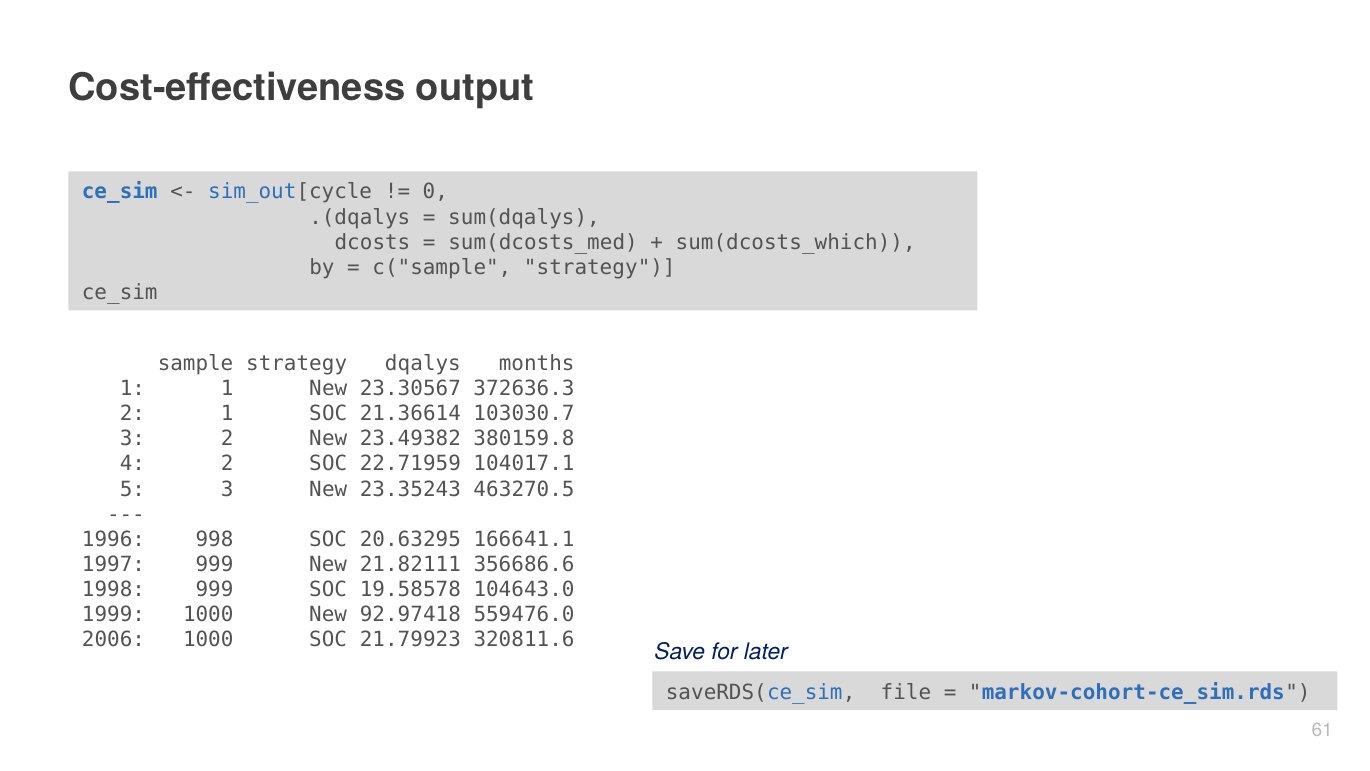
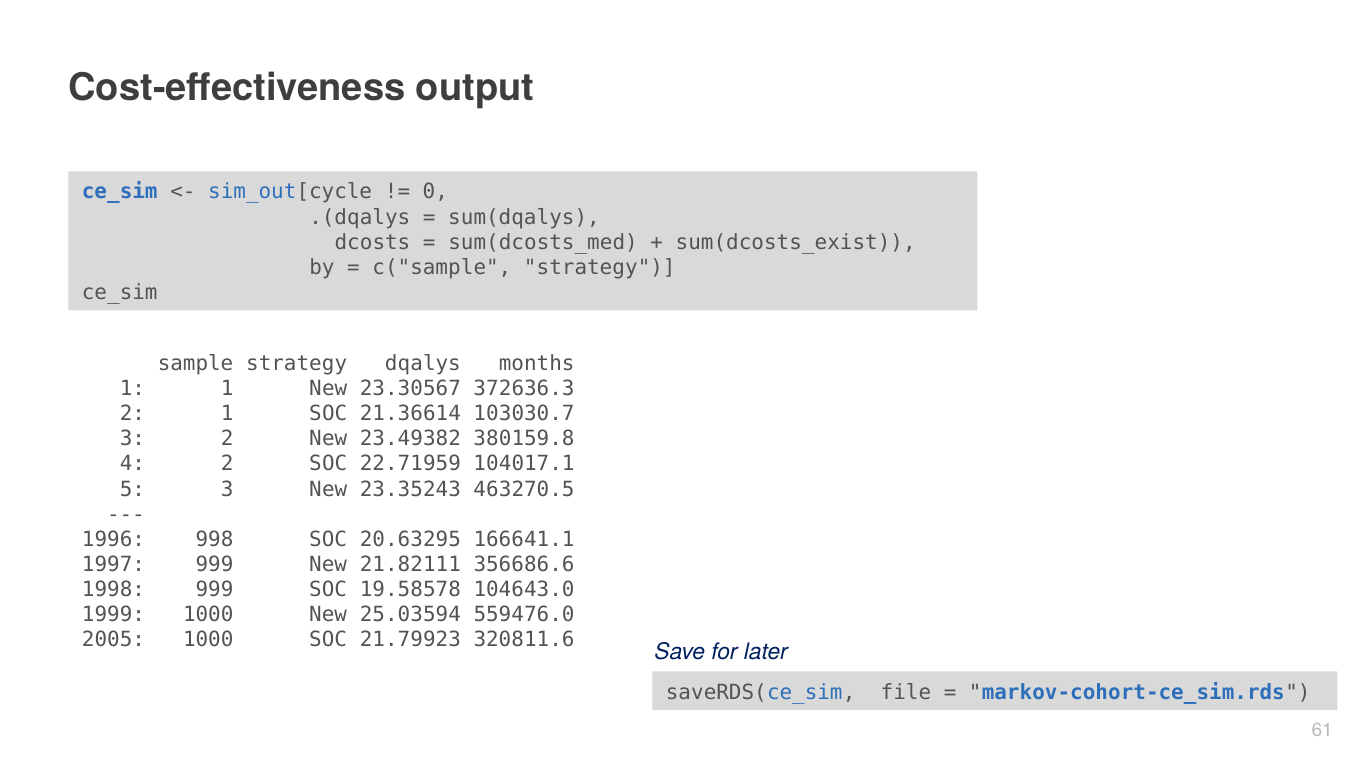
sum(dcosts_which: sum(dcosts_which -> sum(dcosts_exist (796, 242)
92.97418: 92.97418 -> 25.03594 (410, 615)
2006: 2006 -> 2005 (113, 640)
